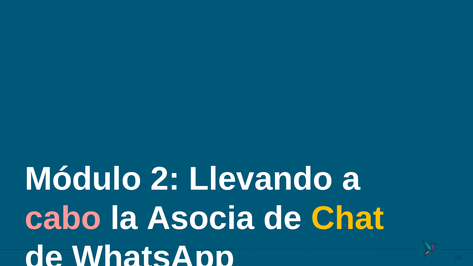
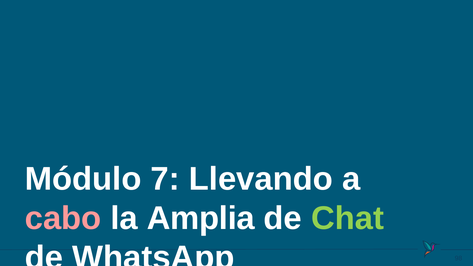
2: 2 -> 7 (165, 179)
Asocia: Asocia -> Amplia (201, 218)
Chat colour: yellow -> light green (348, 218)
